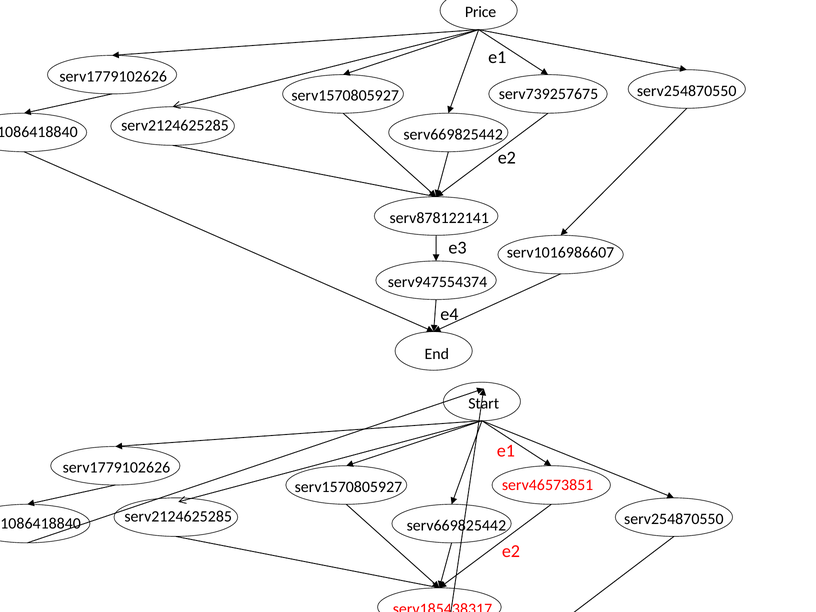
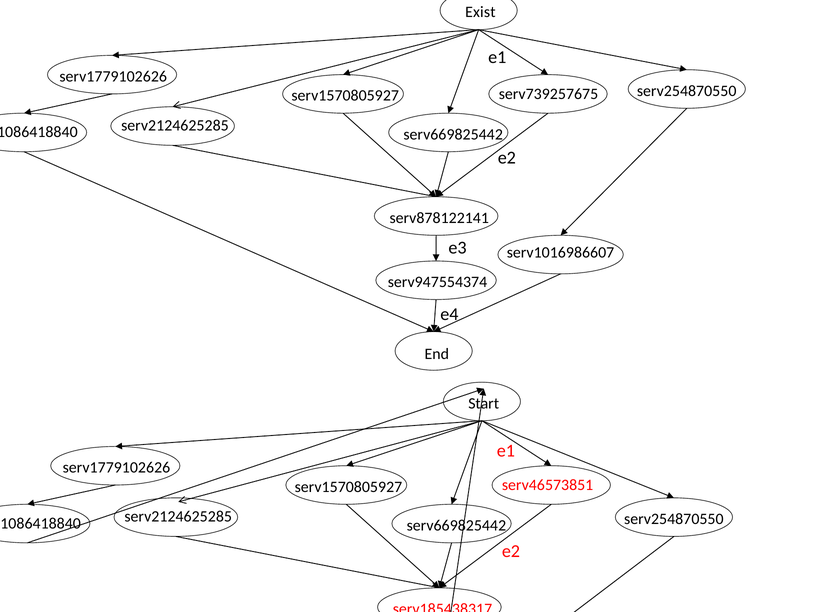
Price: Price -> Exist (480, 12)
